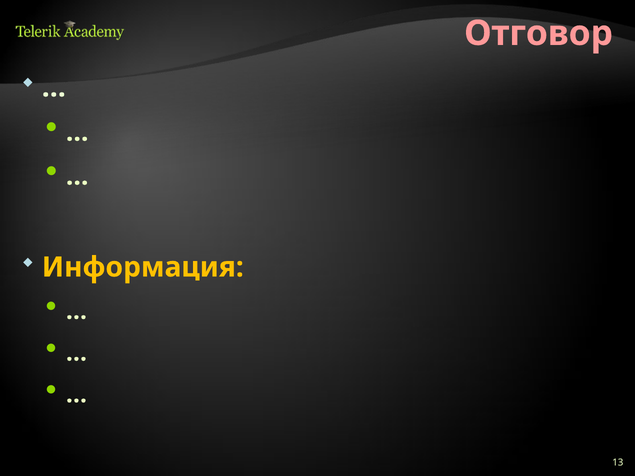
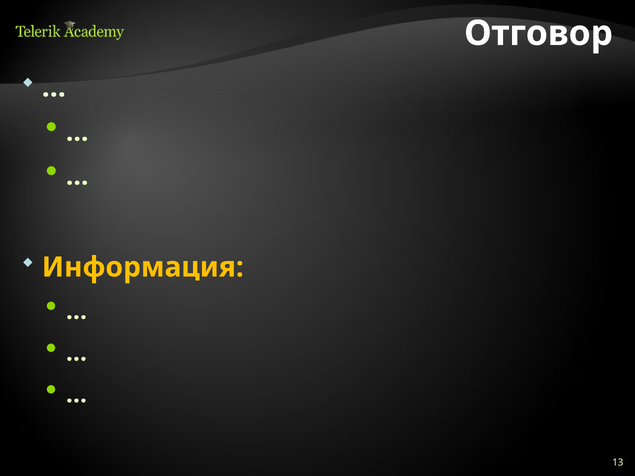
Отговор colour: pink -> white (539, 33)
